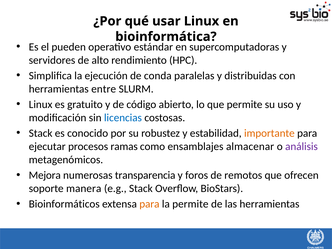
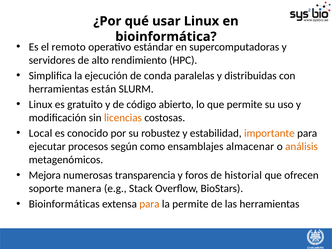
pueden: pueden -> remoto (69, 47)
entre: entre -> están (104, 89)
licencias colour: blue -> orange (123, 118)
Stack: Stack -> Local (41, 133)
ramas: ramas -> según (124, 146)
análisis colour: purple -> orange (301, 146)
remotos: remotos -> historial (243, 175)
Bioinformáticos: Bioinformáticos -> Bioinformáticas (64, 204)
